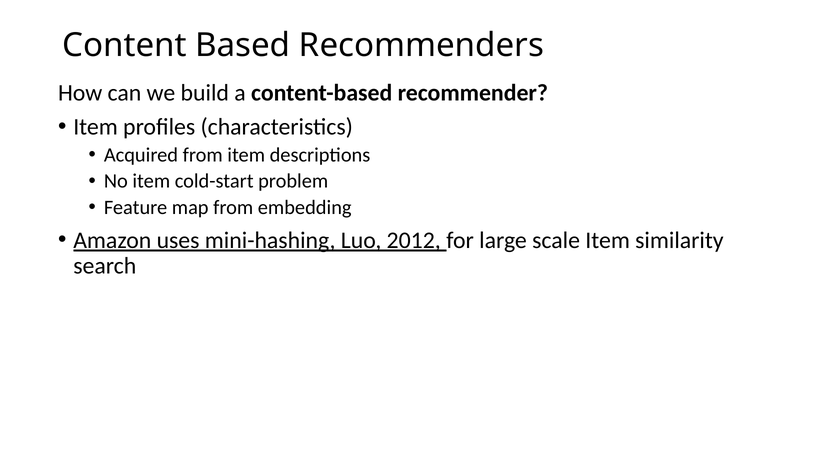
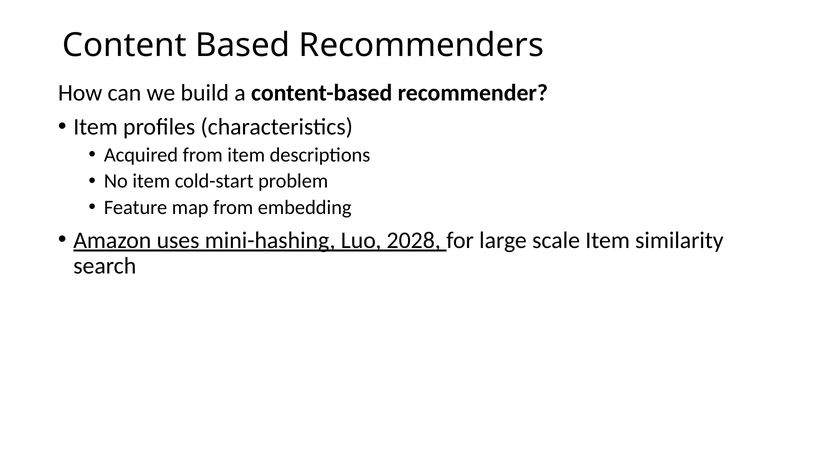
2012: 2012 -> 2028 (414, 240)
